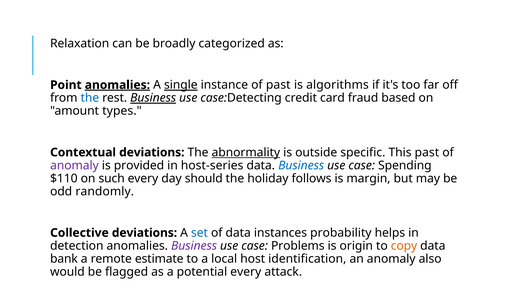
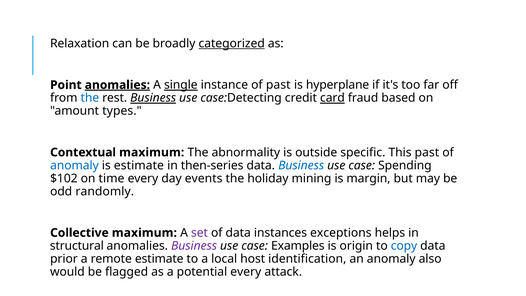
categorized underline: none -> present (232, 44)
algorithms: algorithms -> hyperplane (338, 85)
card underline: none -> present (332, 98)
Contextual deviations: deviations -> maximum (152, 152)
abnormality underline: present -> none (246, 152)
anomaly colour: purple -> blue (74, 165)
is provided: provided -> estimate (139, 165)
host-series: host-series -> then-series (212, 165)
$110: $110 -> $102 (64, 178)
such: such -> time (112, 178)
should: should -> events (204, 178)
follows: follows -> mining (312, 178)
Collective deviations: deviations -> maximum (144, 233)
set colour: blue -> purple (199, 233)
probability: probability -> exceptions (341, 233)
detection: detection -> structural (77, 246)
Problems: Problems -> Examples (298, 246)
copy colour: orange -> blue (404, 246)
bank: bank -> prior (64, 259)
